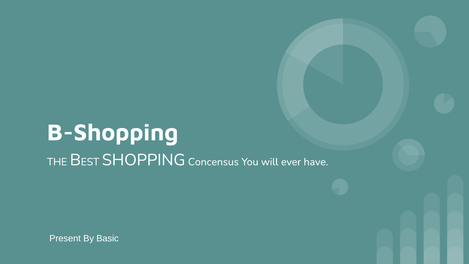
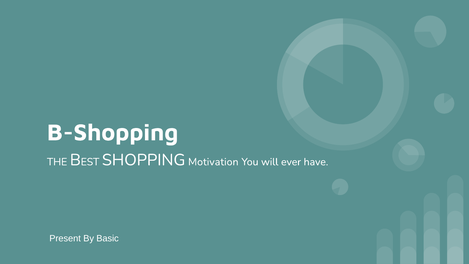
Concensus: Concensus -> Motivation (213, 162)
